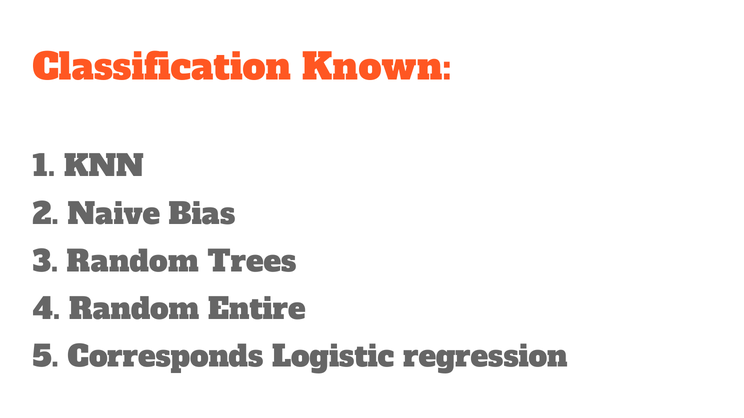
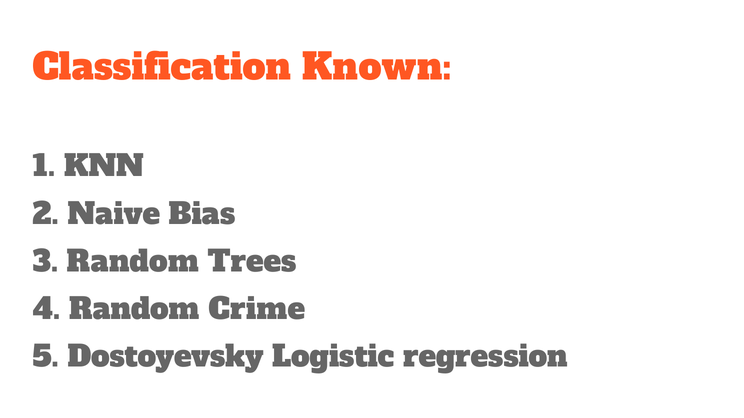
Entire: Entire -> Crime (257, 310)
Corresponds: Corresponds -> Dostoyevsky (166, 357)
